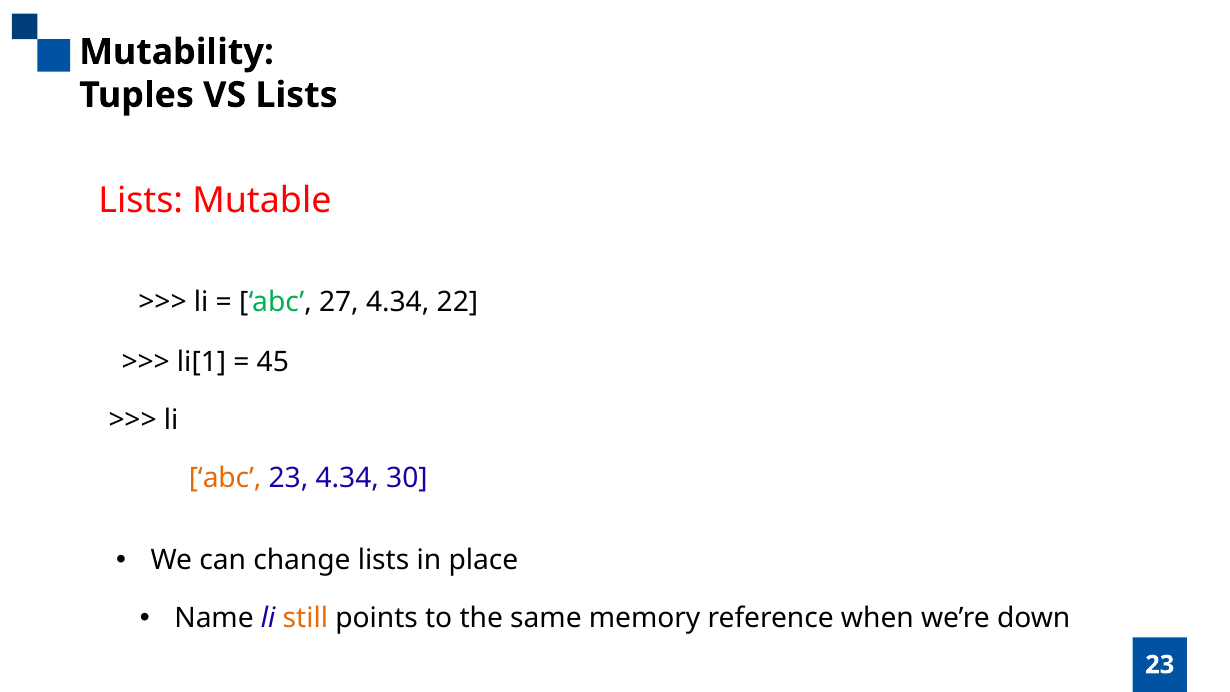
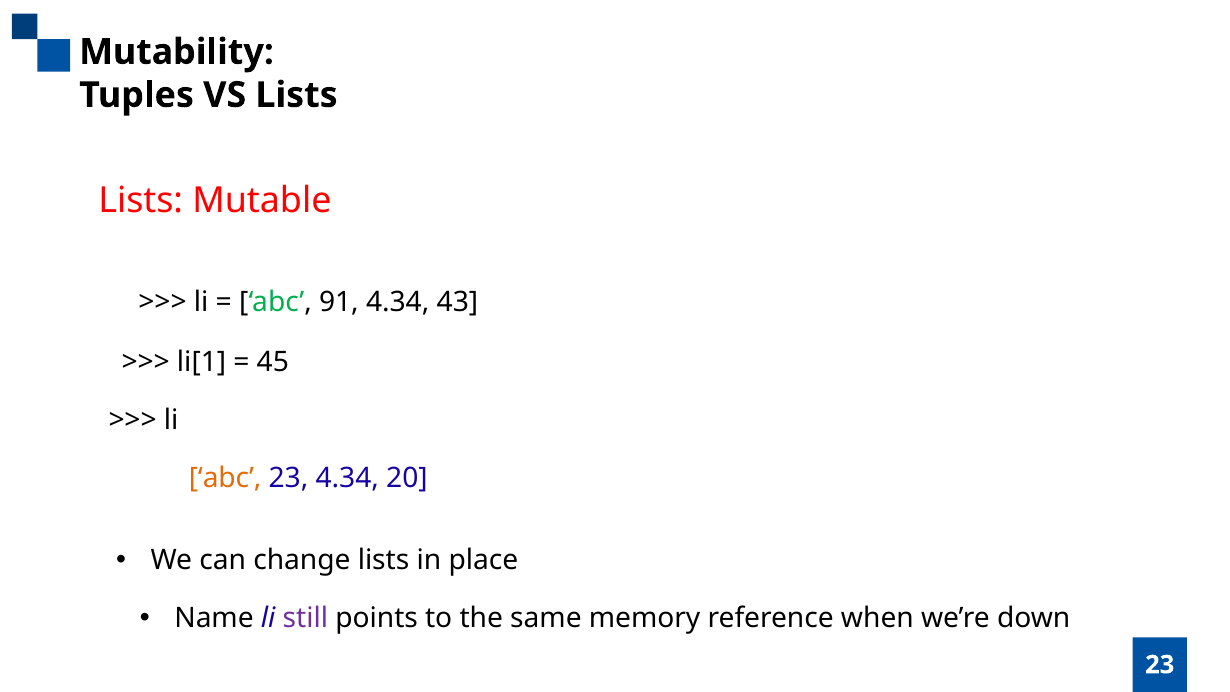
27: 27 -> 91 (339, 303)
22: 22 -> 43 (457, 303)
30: 30 -> 20 (407, 478)
still colour: orange -> purple (305, 618)
